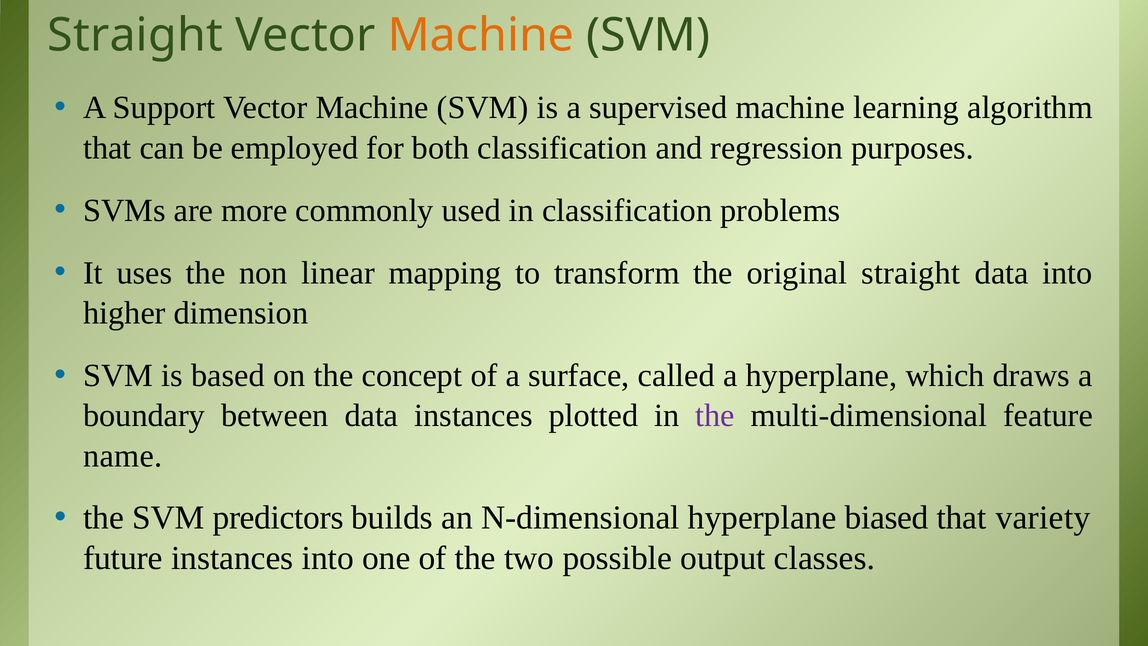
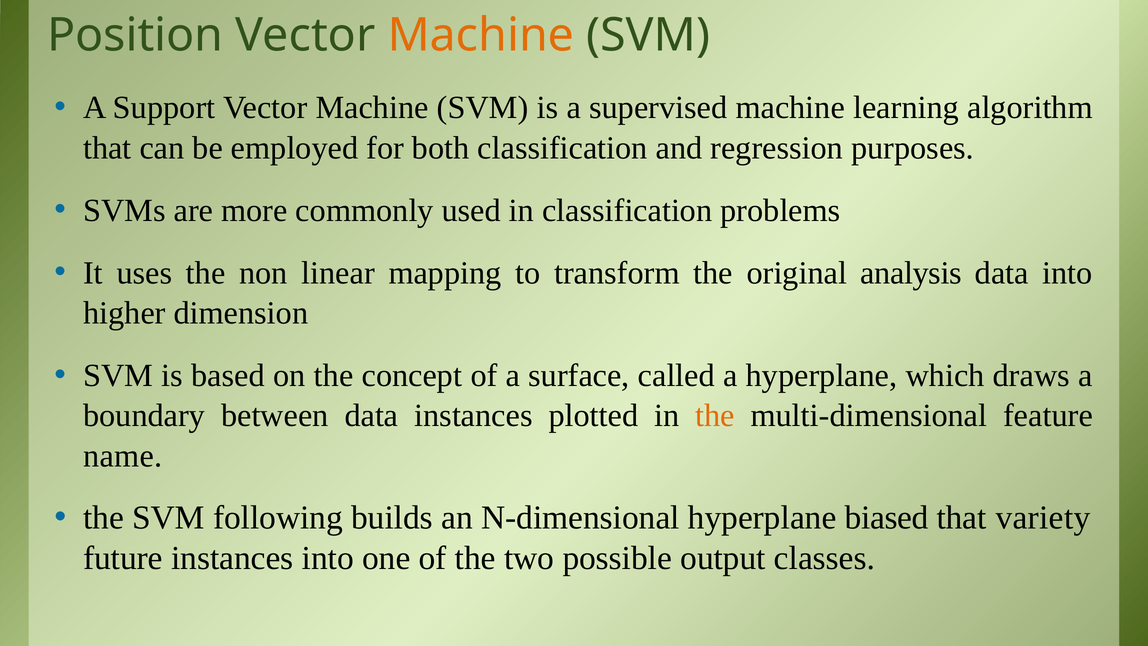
Straight: Straight -> Position (135, 36)
original straight: straight -> analysis (911, 273)
the colour: purple -> orange (715, 416)
predictors: predictors -> following (278, 518)
